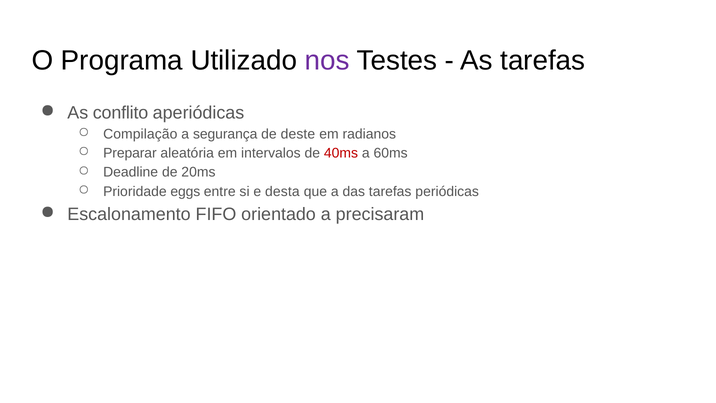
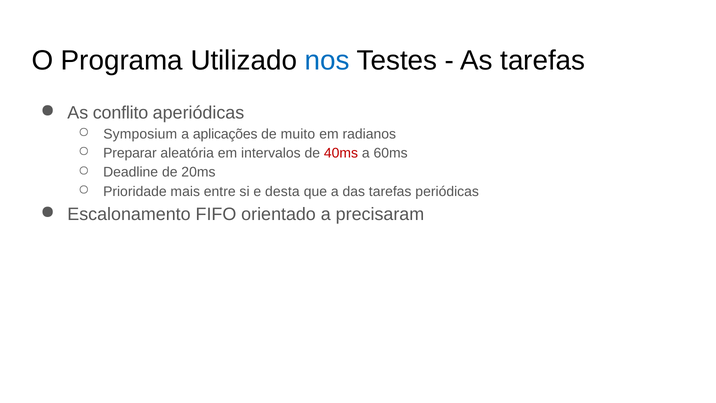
nos colour: purple -> blue (327, 61)
Compilação: Compilação -> Symposium (140, 134)
segurança: segurança -> aplicações (225, 134)
deste: deste -> muito (298, 134)
eggs: eggs -> mais (185, 191)
